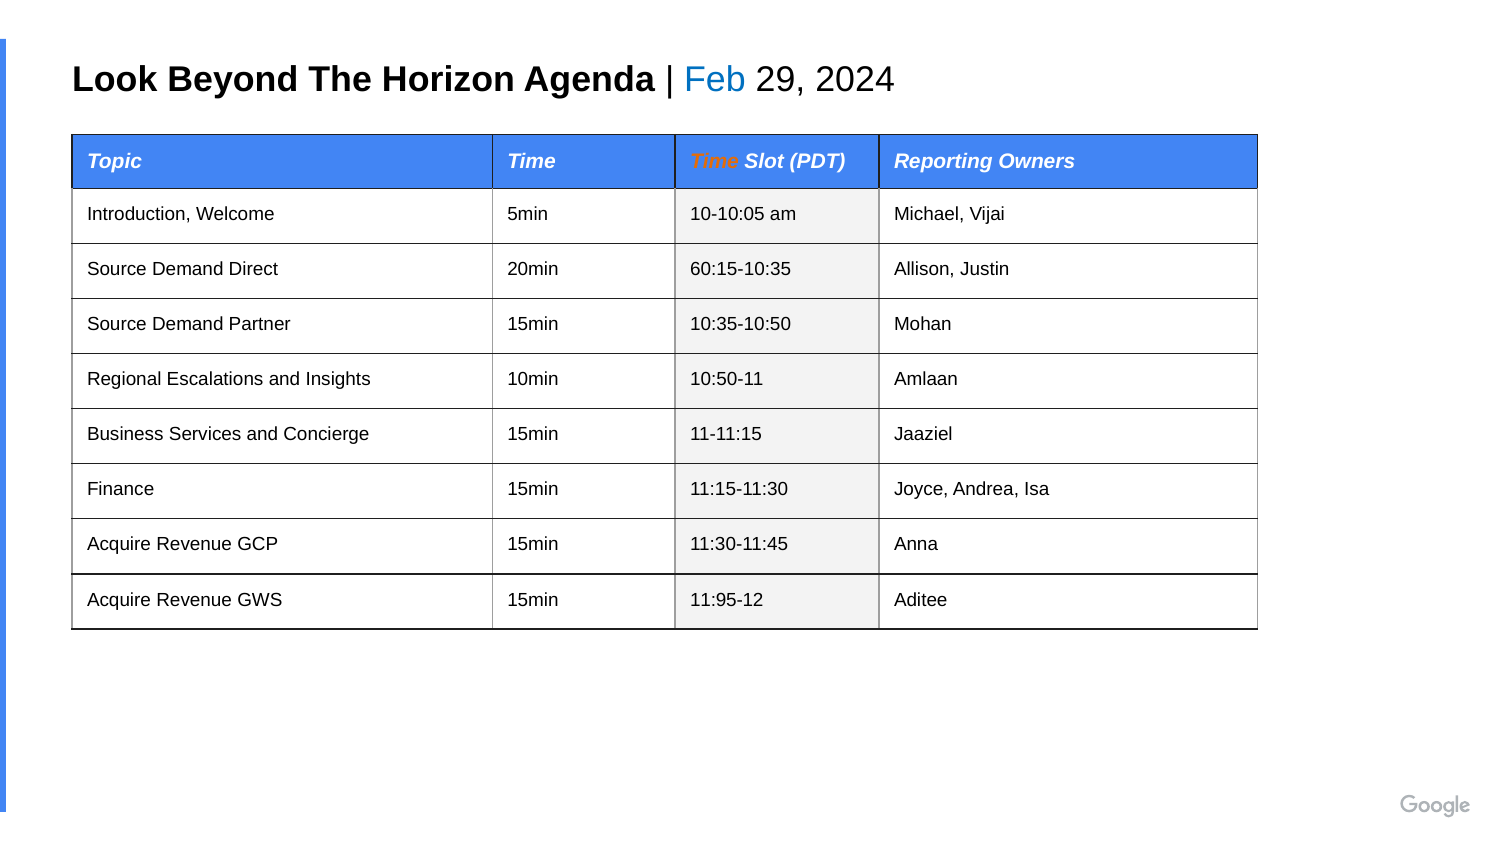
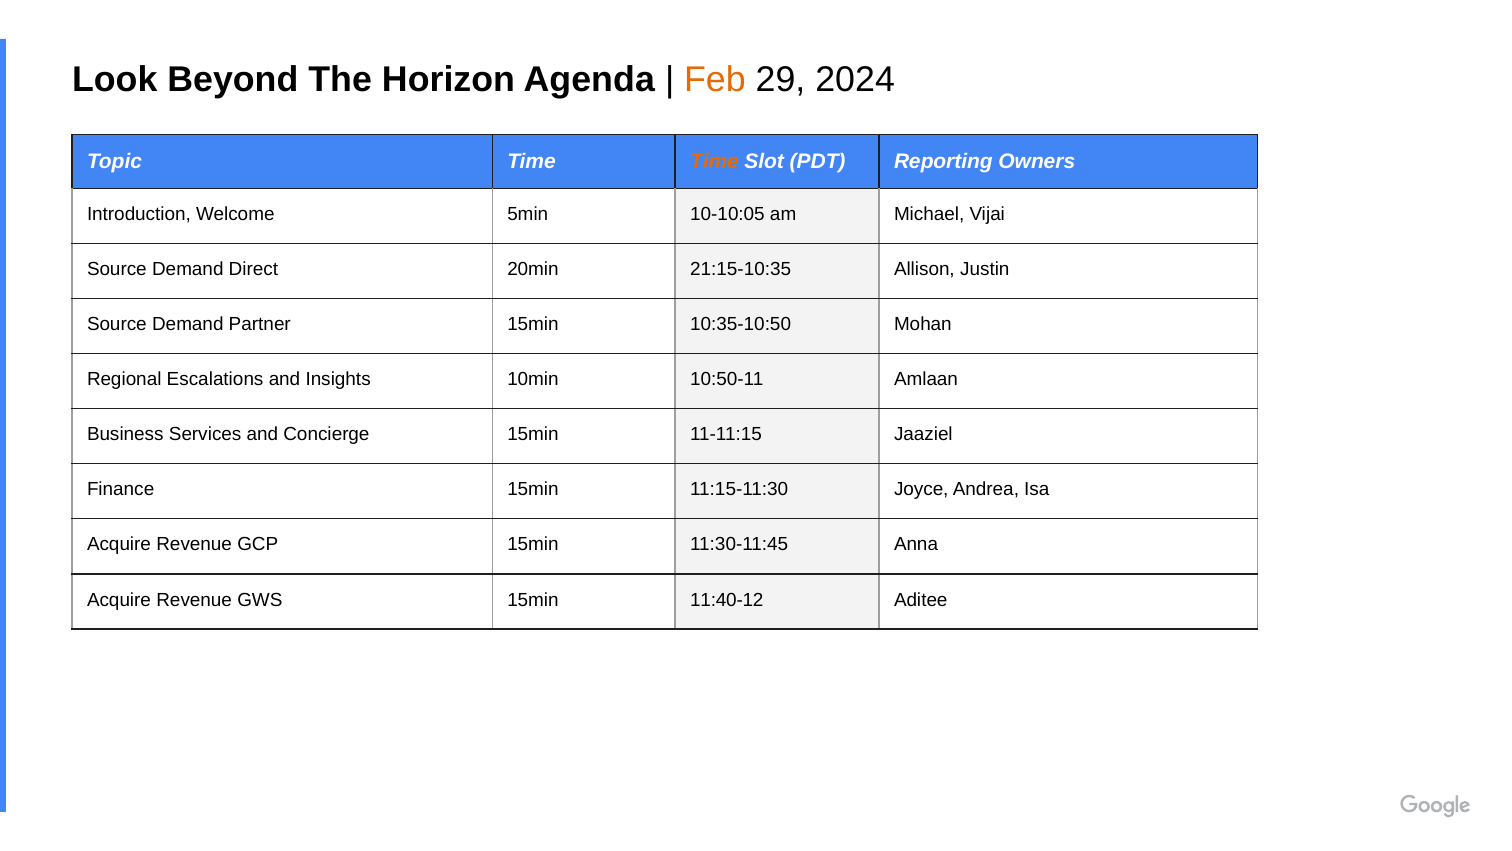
Feb colour: blue -> orange (715, 80)
60:15-10:35: 60:15-10:35 -> 21:15-10:35 (741, 269)
11:95-12: 11:95-12 -> 11:40-12 (727, 600)
